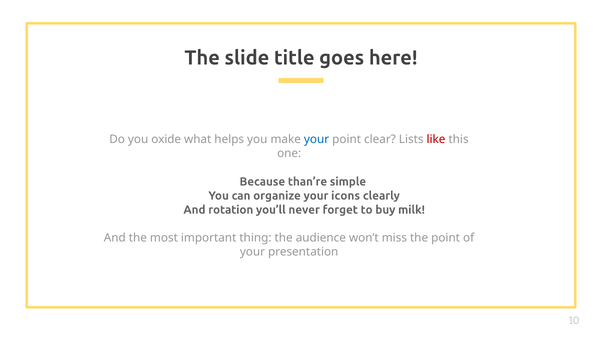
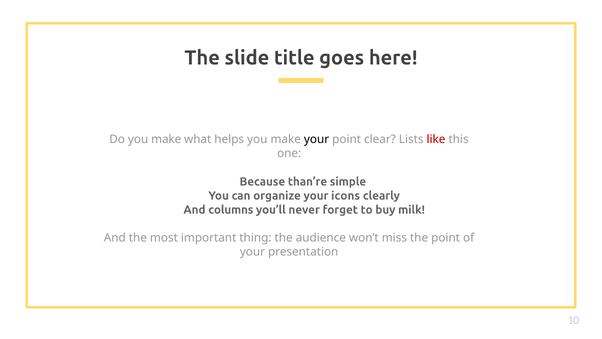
Do you oxide: oxide -> make (166, 139)
your colour: blue -> black (317, 139)
rotation: rotation -> columns (231, 210)
